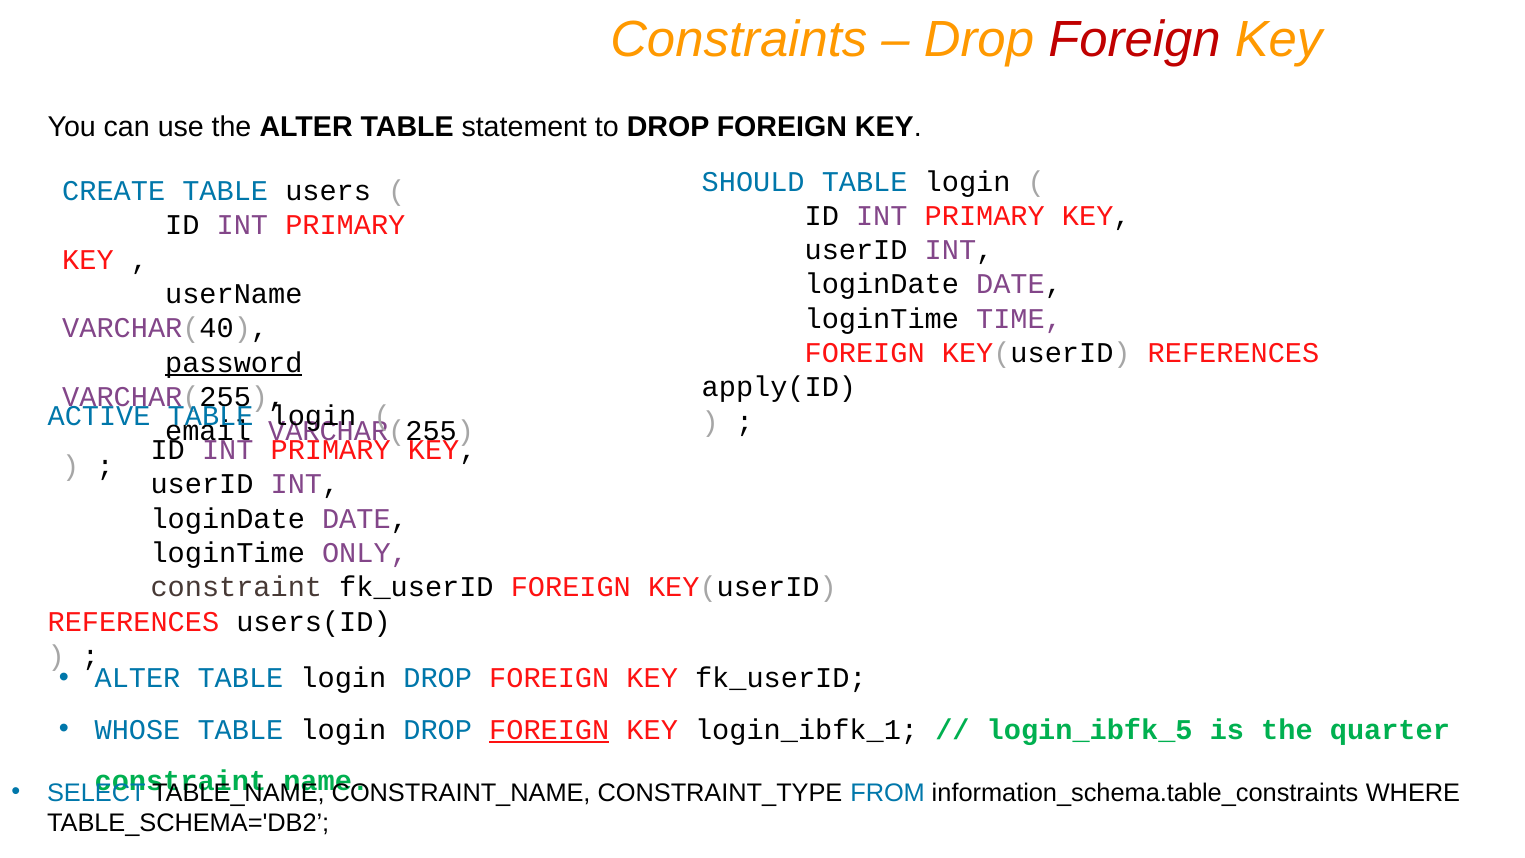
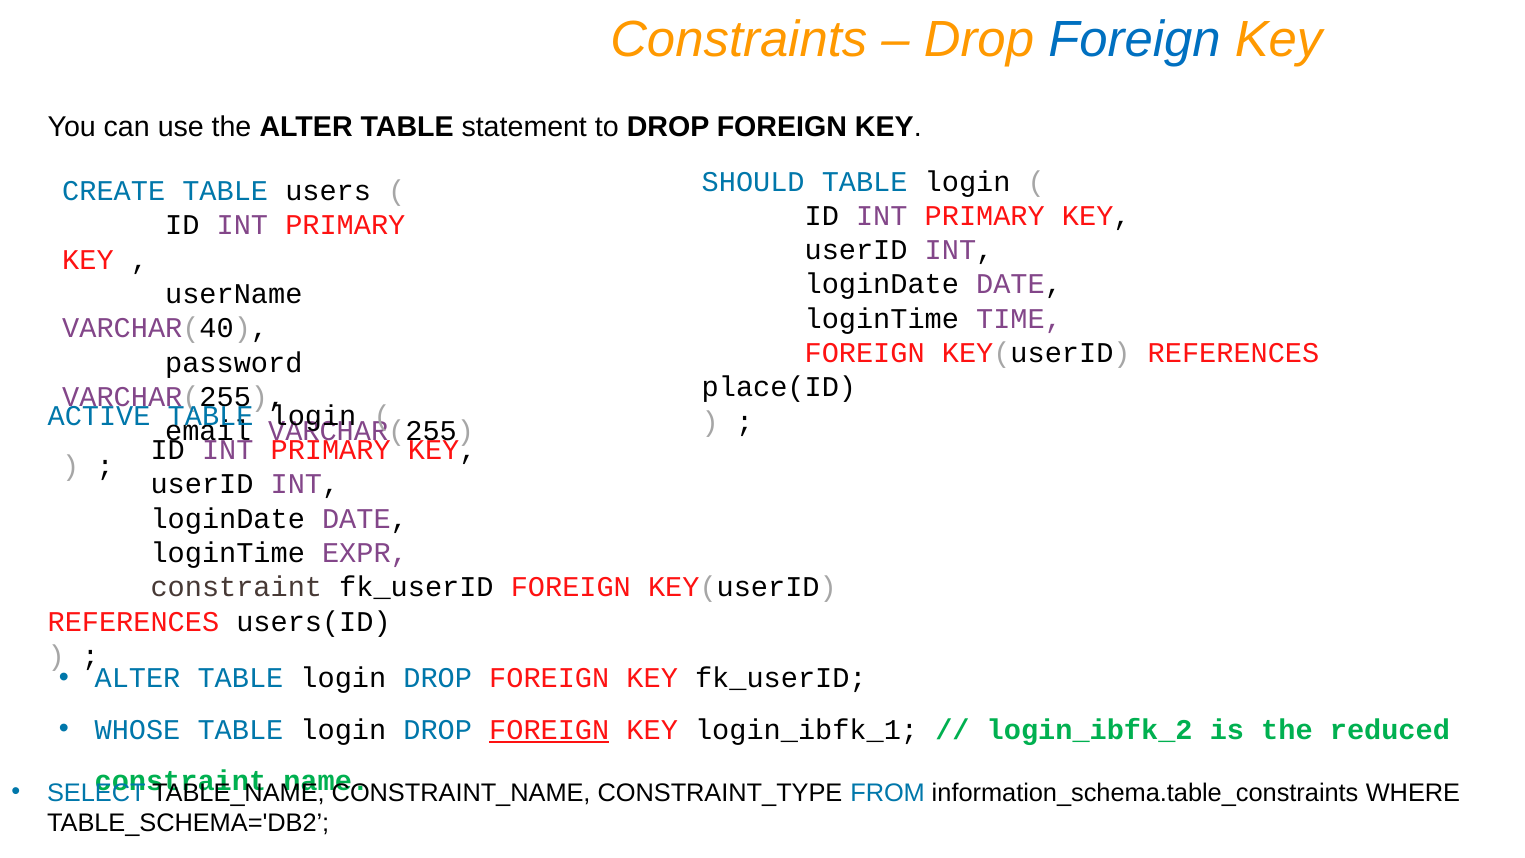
Foreign colour: red -> blue (1134, 40)
password underline: present -> none (234, 363)
apply(ID: apply(ID -> place(ID (779, 387)
ONLY: ONLY -> EXPR (365, 553)
login_ibfk_5: login_ibfk_5 -> login_ibfk_2 (1090, 729)
quarter: quarter -> reduced (1390, 729)
